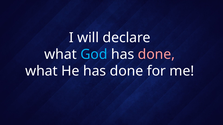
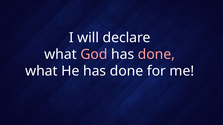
God colour: light blue -> pink (94, 55)
